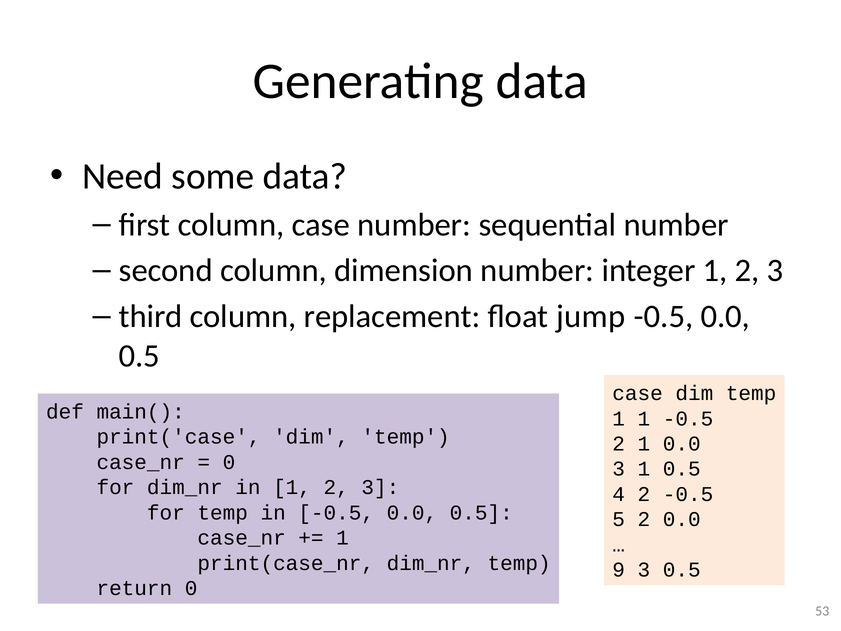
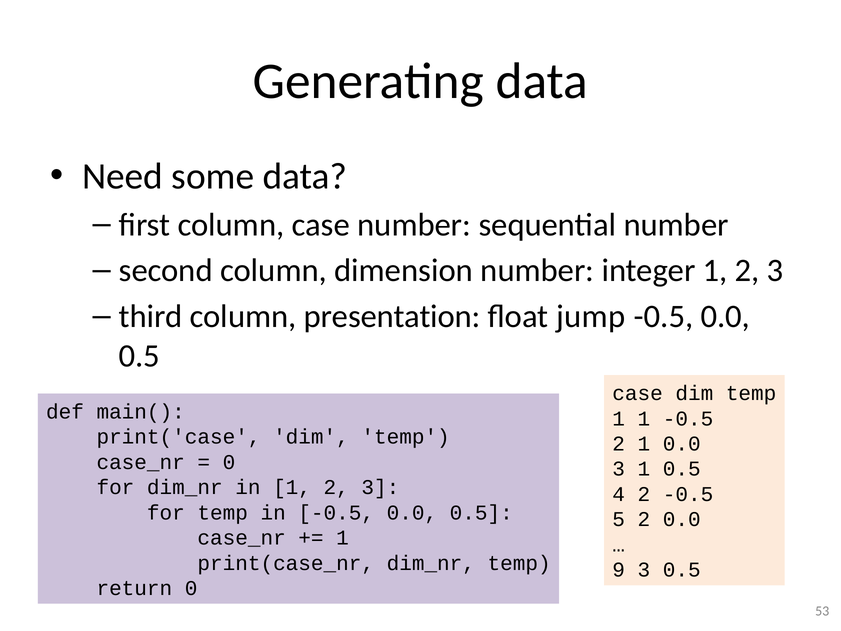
replacement: replacement -> presentation (392, 316)
